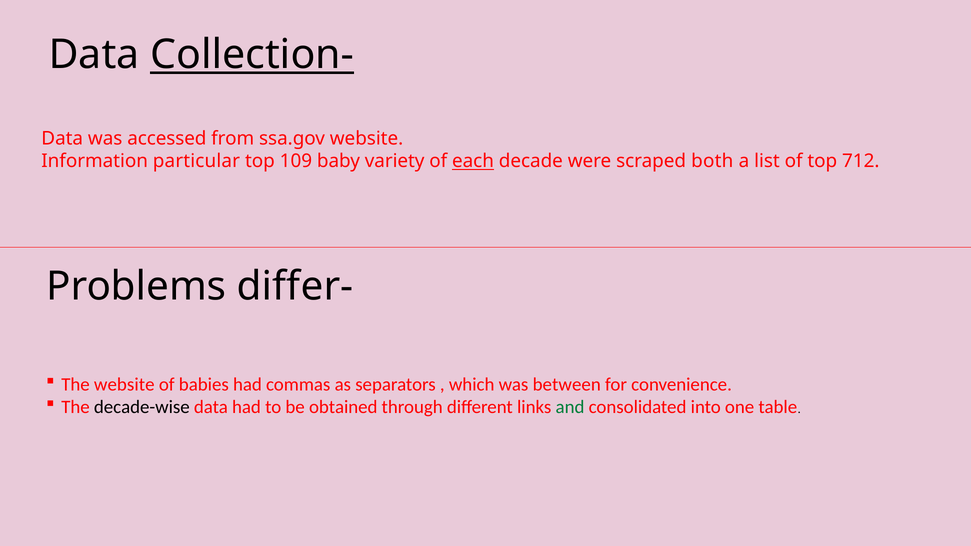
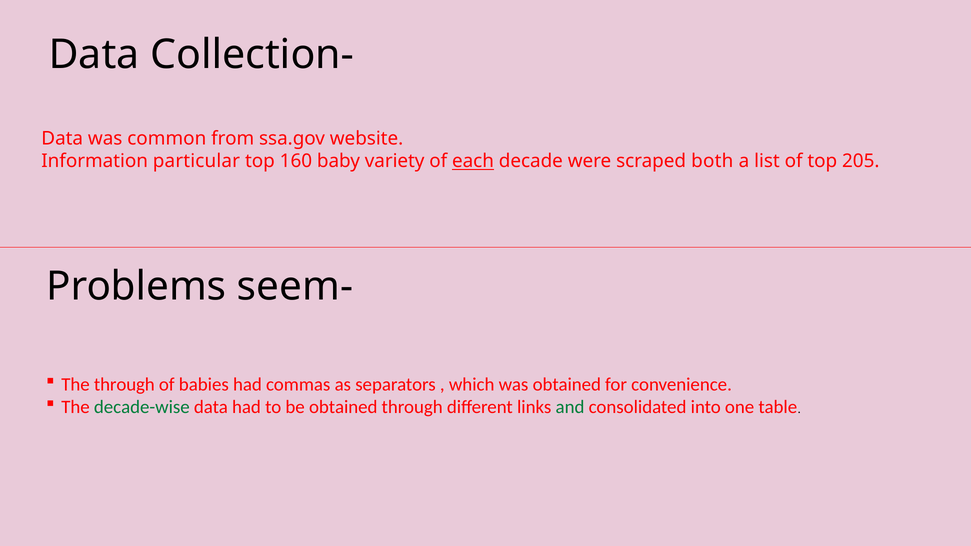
Collection- underline: present -> none (252, 55)
accessed: accessed -> common (167, 139)
109: 109 -> 160 (296, 161)
712: 712 -> 205 (861, 161)
differ-: differ- -> seem- (295, 286)
The website: website -> through (124, 385)
was between: between -> obtained (567, 385)
decade-wise colour: black -> green (142, 407)
